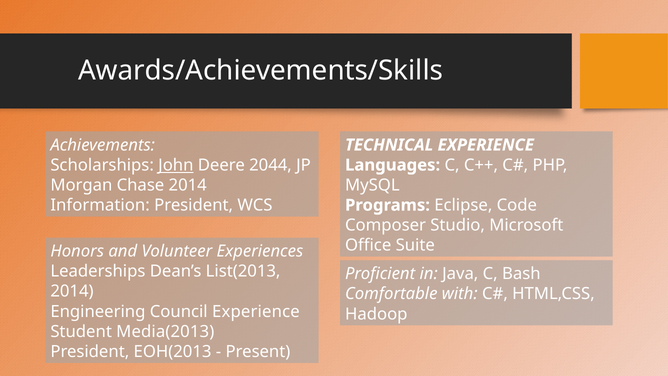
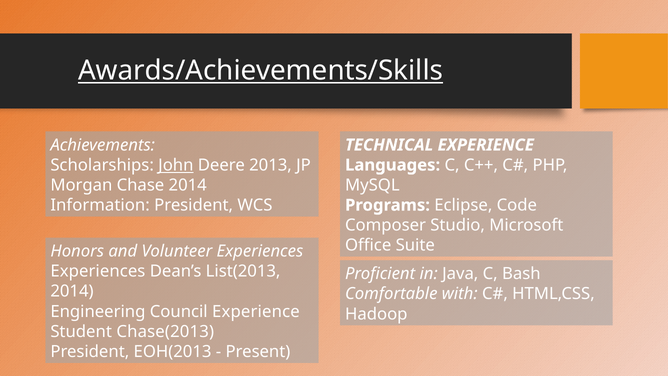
Awards/Achievements/Skills underline: none -> present (261, 71)
2044: 2044 -> 2013 (271, 165)
Leaderships: Leaderships -> Experiences (98, 271)
Media(2013: Media(2013 -> Chase(2013 (165, 331)
